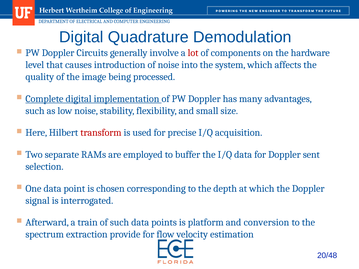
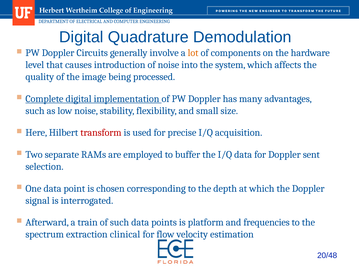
lot colour: red -> orange (193, 53)
conversion: conversion -> frequencies (267, 223)
provide: provide -> clinical (125, 235)
